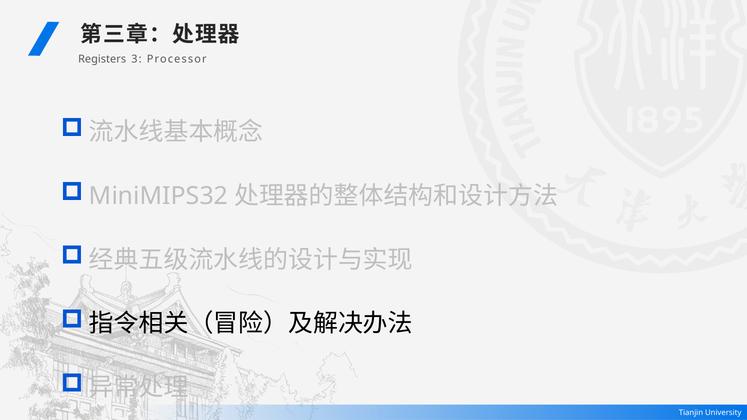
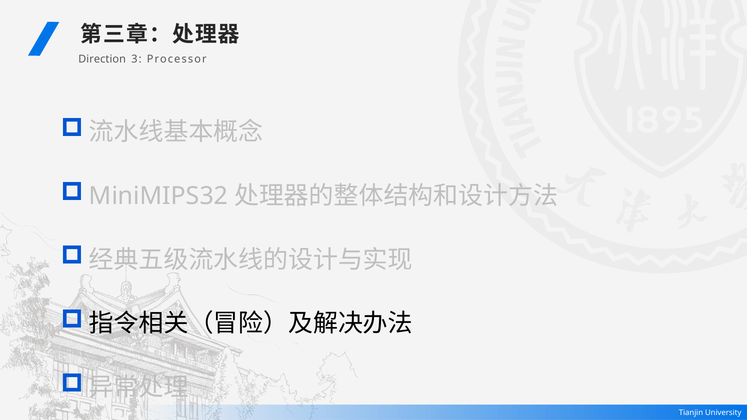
Registers: Registers -> Direction (102, 59)
